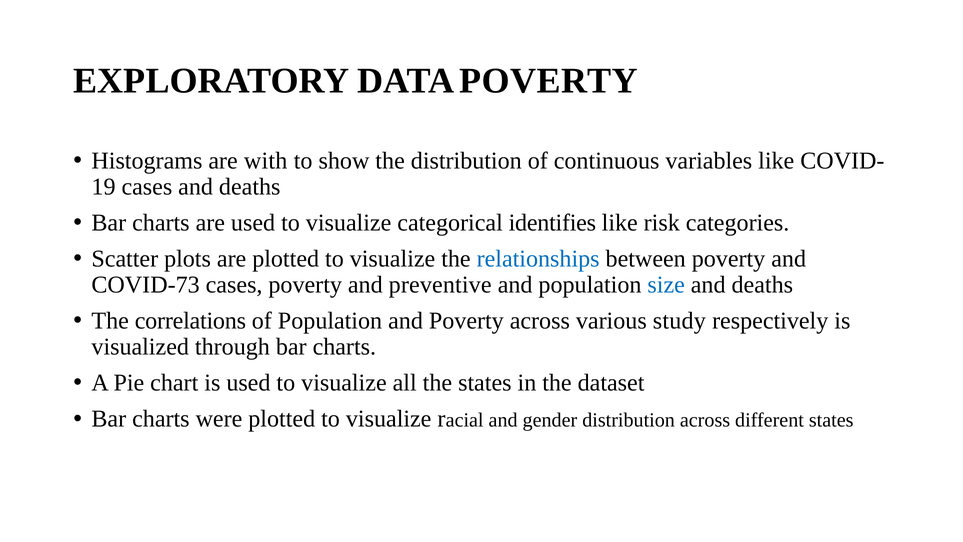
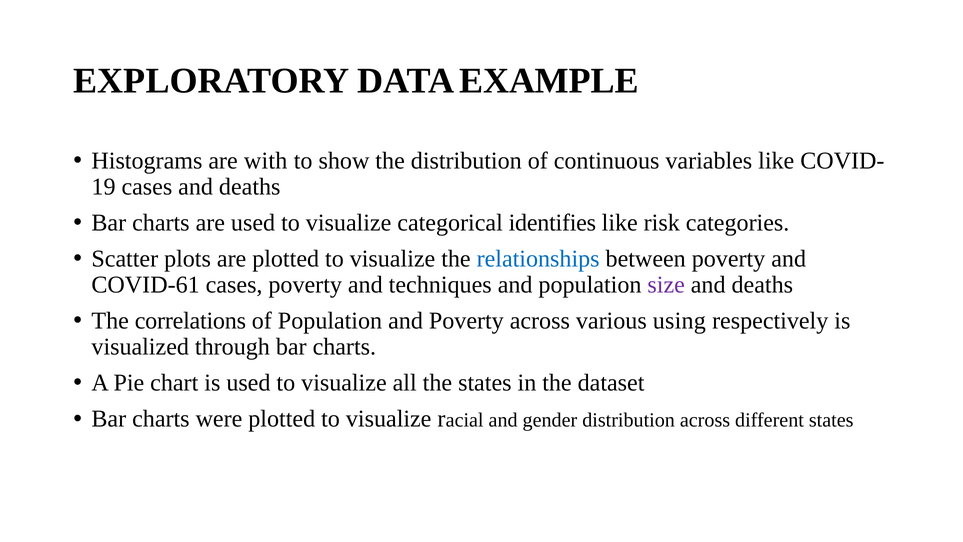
DATA POVERTY: POVERTY -> EXAMPLE (549, 81)
COVID-73: COVID-73 -> COVID-61 (146, 285)
preventive: preventive -> techniques (440, 285)
size colour: blue -> purple (666, 285)
study: study -> using (679, 321)
